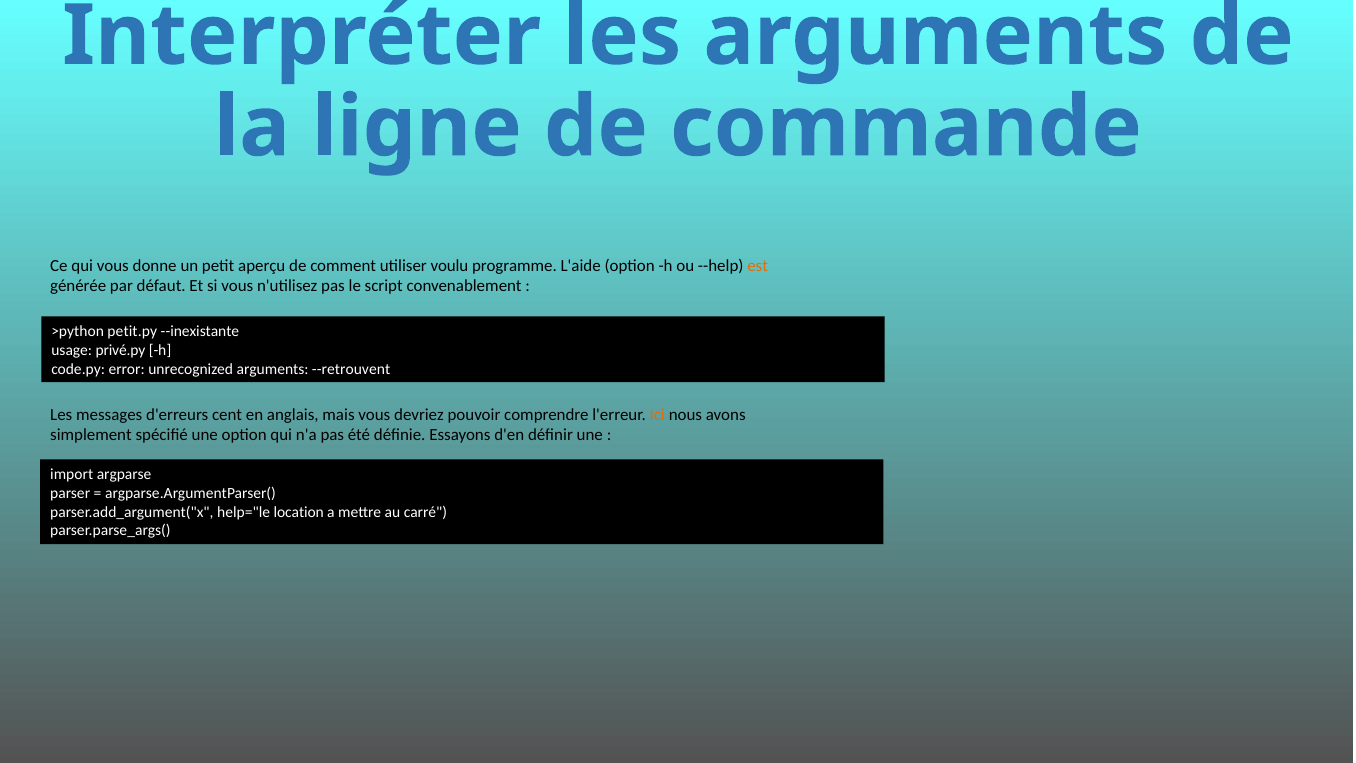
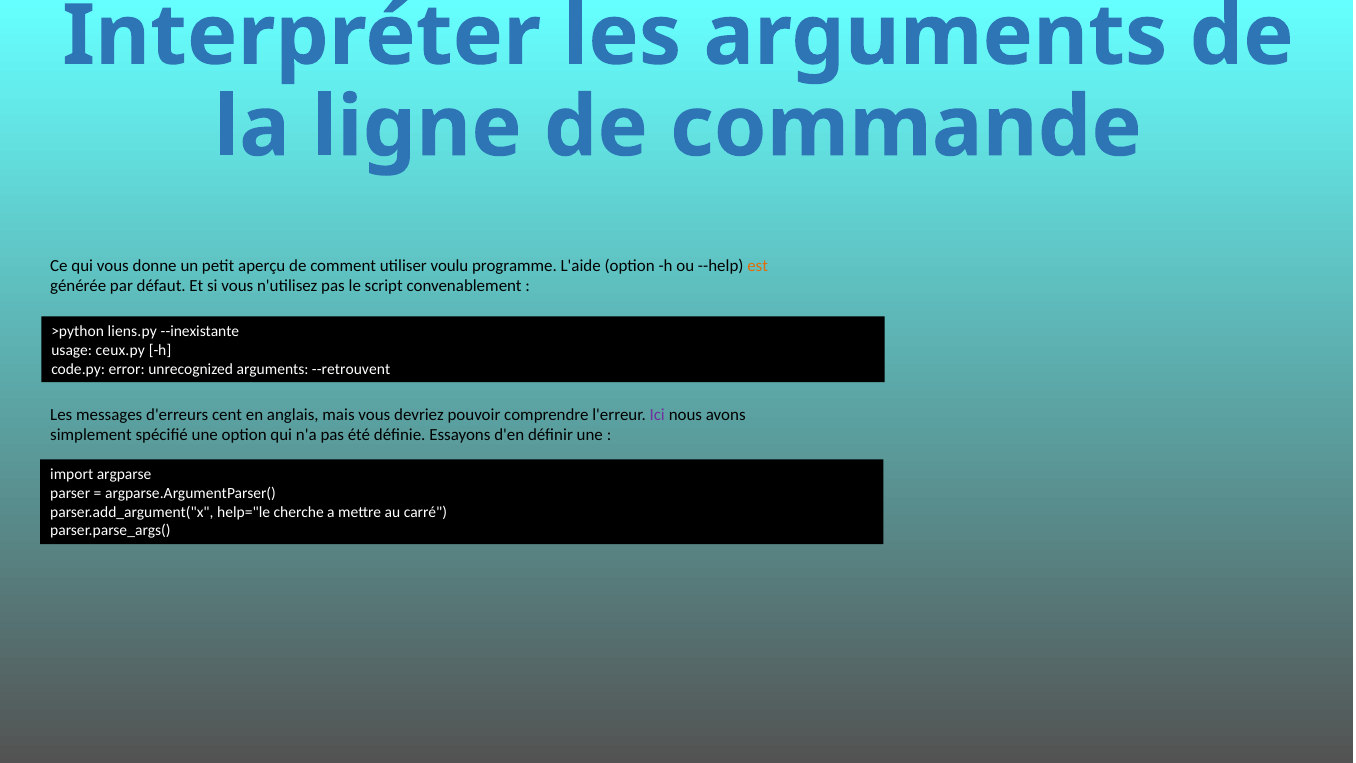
petit.py: petit.py -> liens.py (132, 332)
privé.py: privé.py -> ceux.py (120, 350)
Ici colour: orange -> purple (657, 414)
location: location -> cherche (299, 512)
